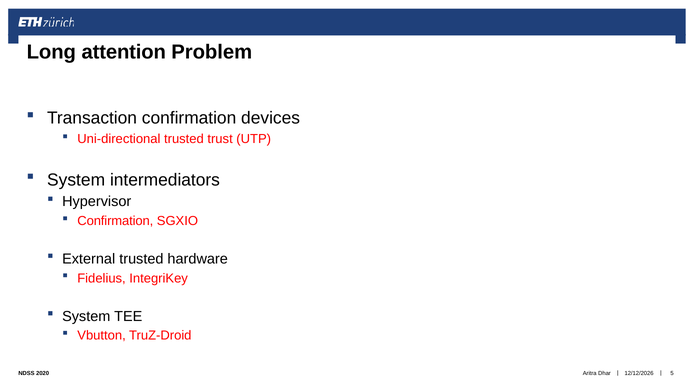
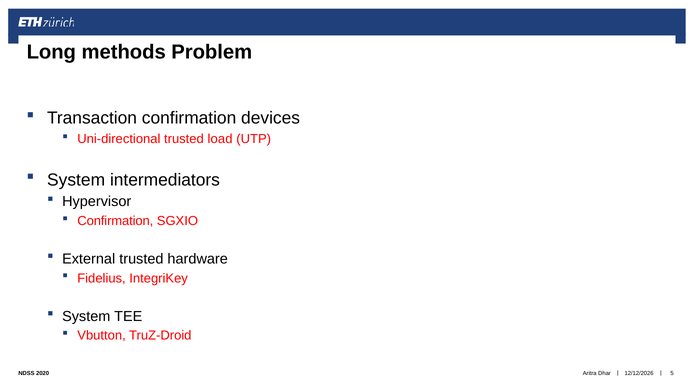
attention: attention -> methods (124, 52)
trust: trust -> load (220, 139)
